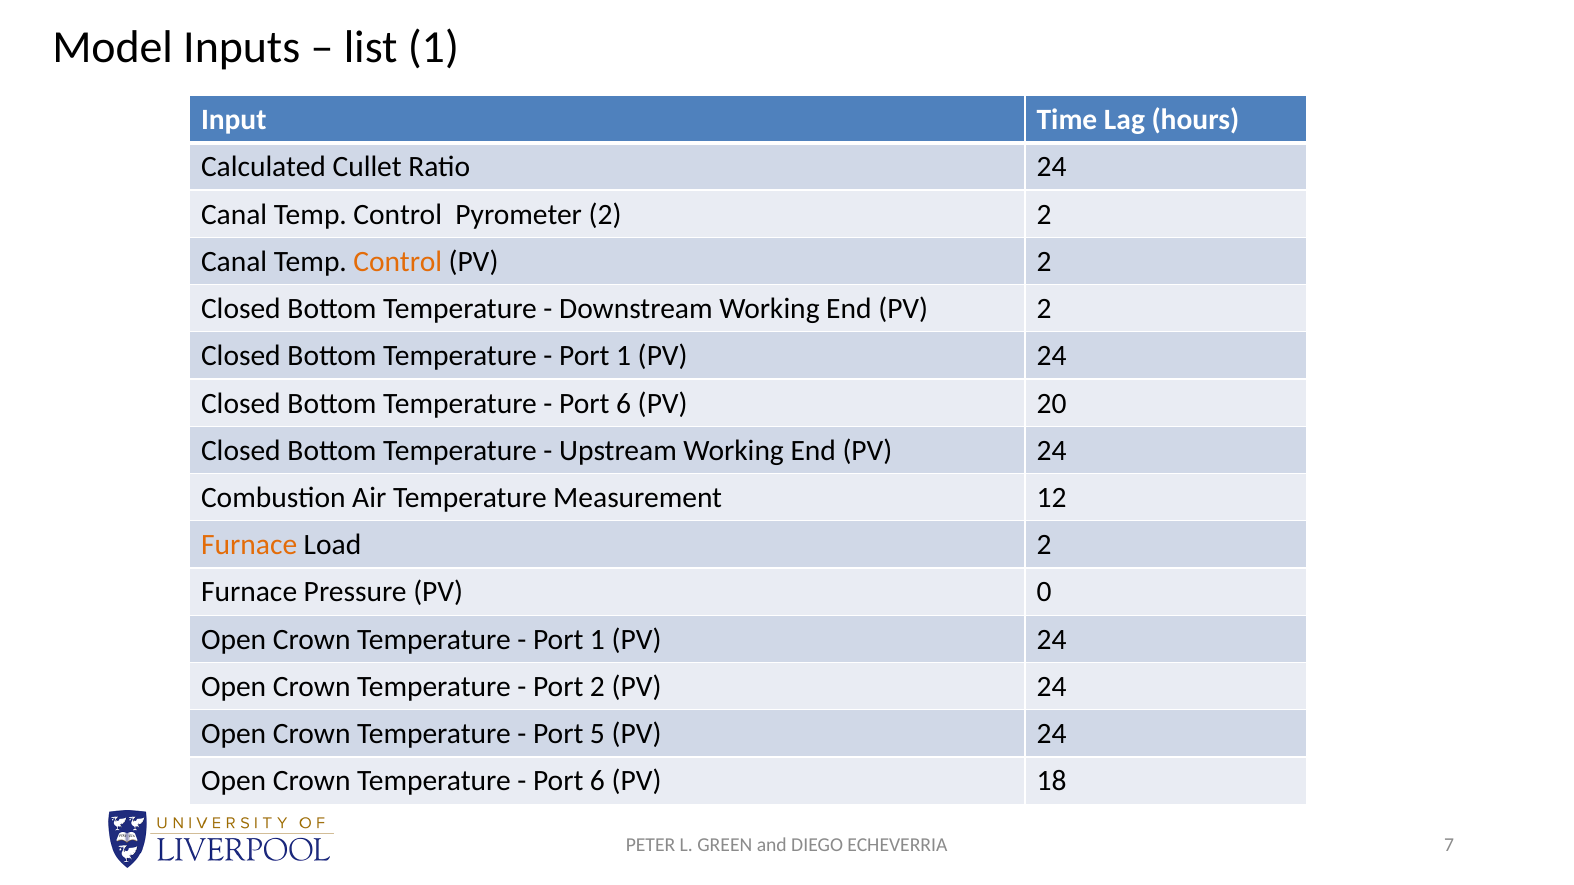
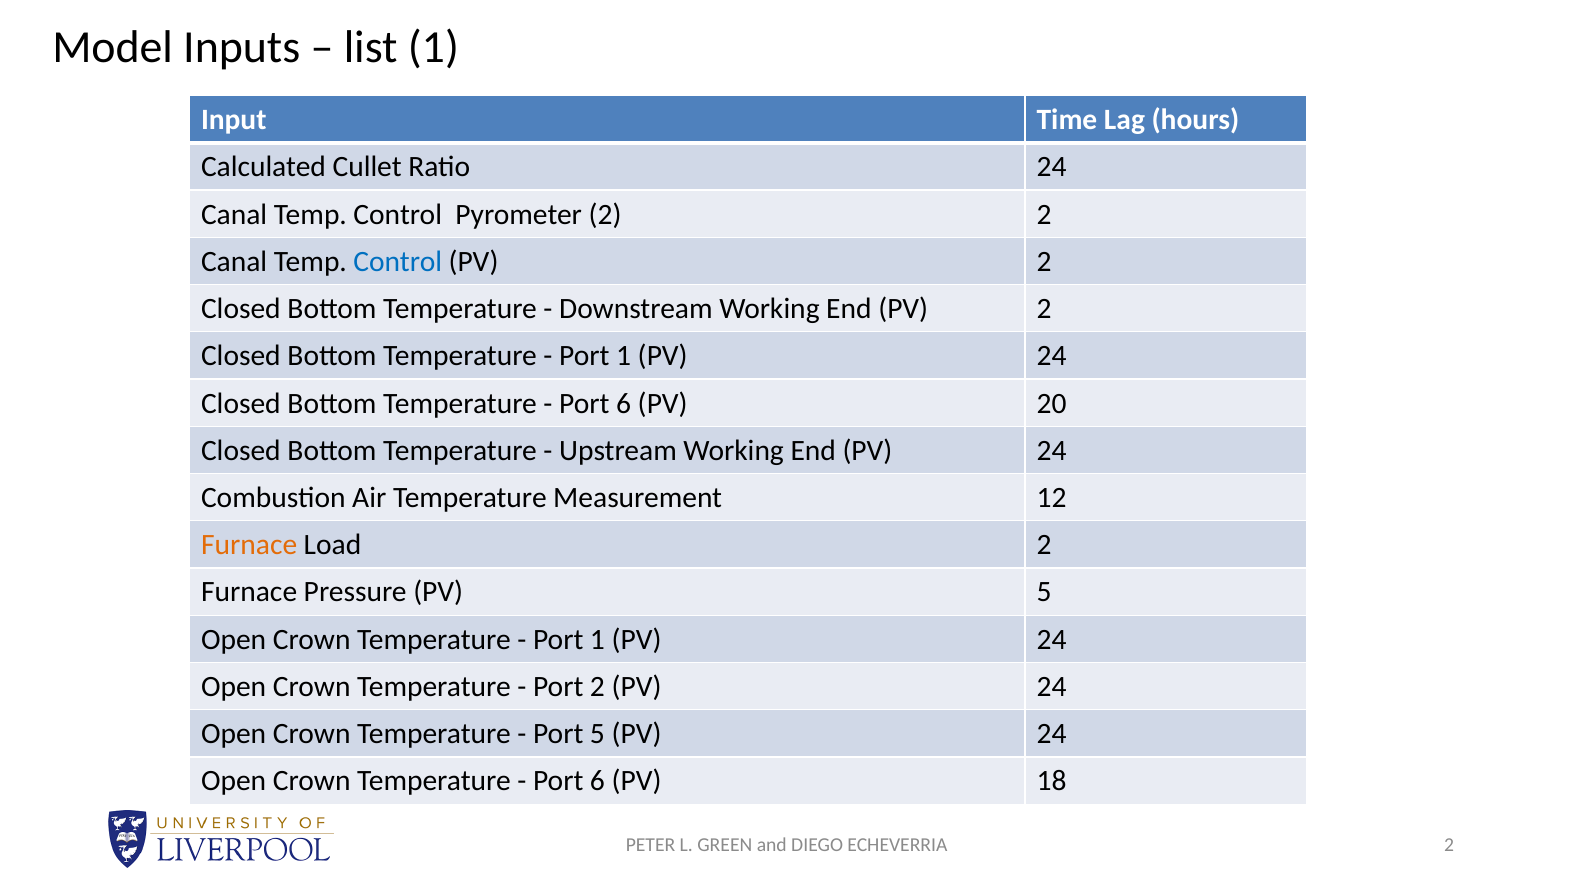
Control colour: orange -> blue (398, 262)
PV 0: 0 -> 5 (1044, 592)
ECHEVERRIA 7: 7 -> 2 (1449, 845)
